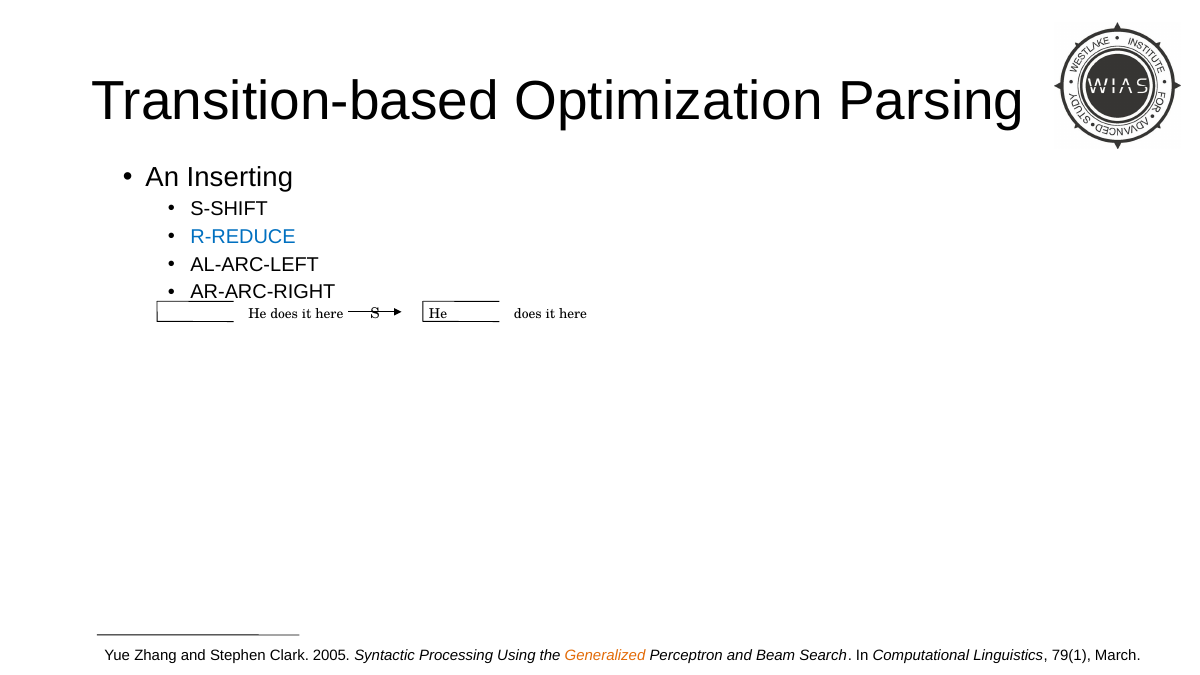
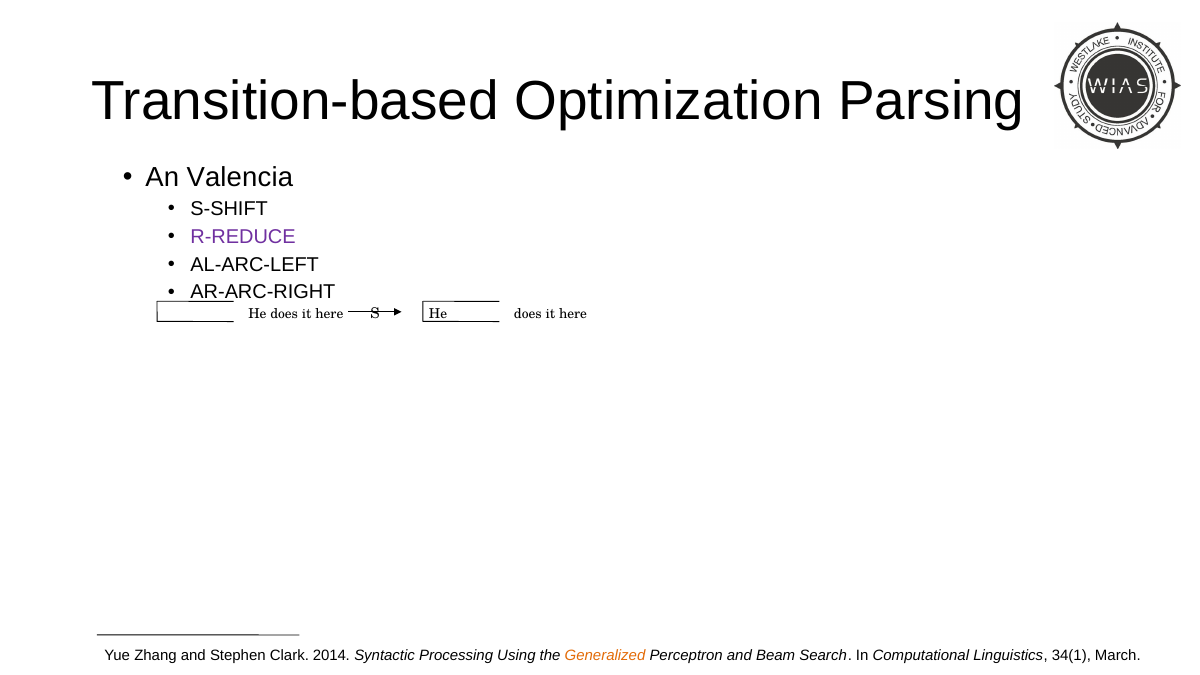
Inserting: Inserting -> Valencia (240, 177)
R-REDUCE colour: blue -> purple (243, 237)
2005: 2005 -> 2014 (331, 656)
79(1: 79(1 -> 34(1 (1071, 656)
